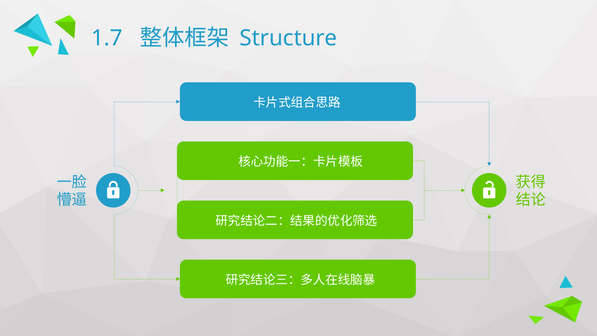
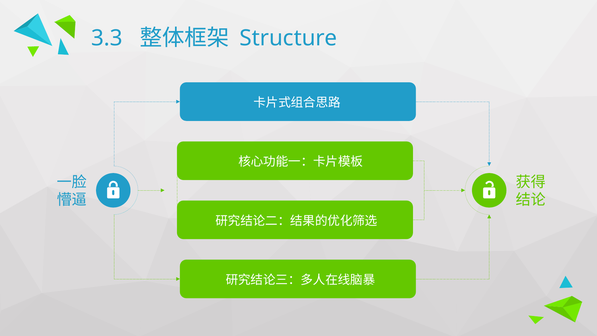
1.7: 1.7 -> 3.3 (107, 38)
